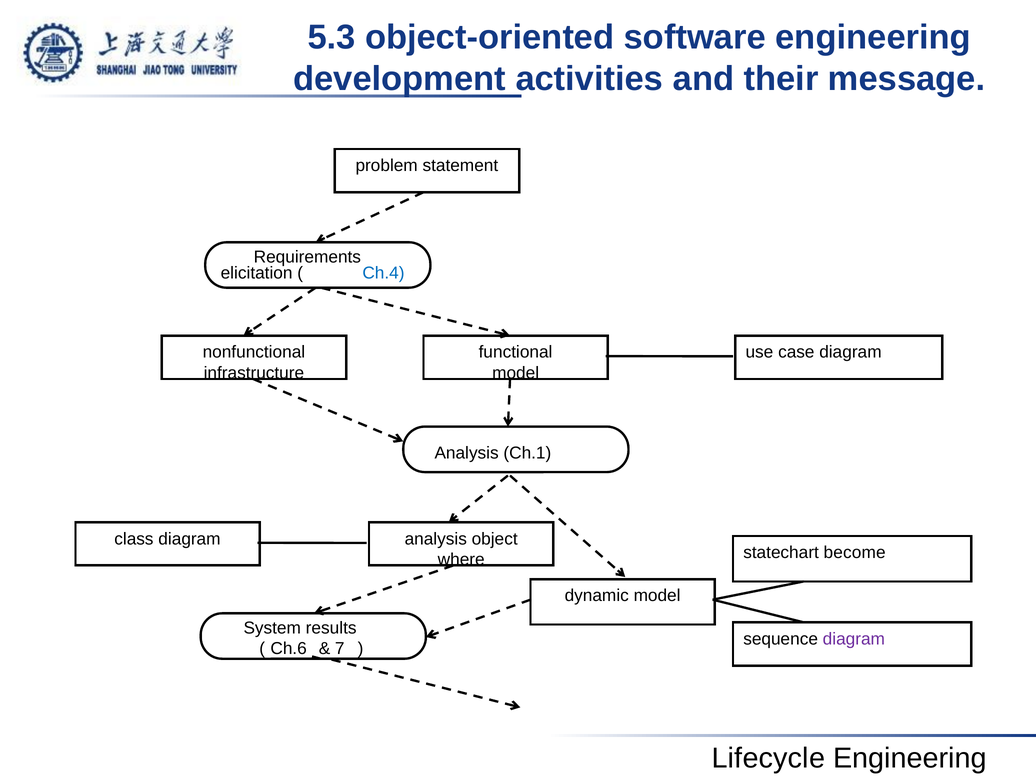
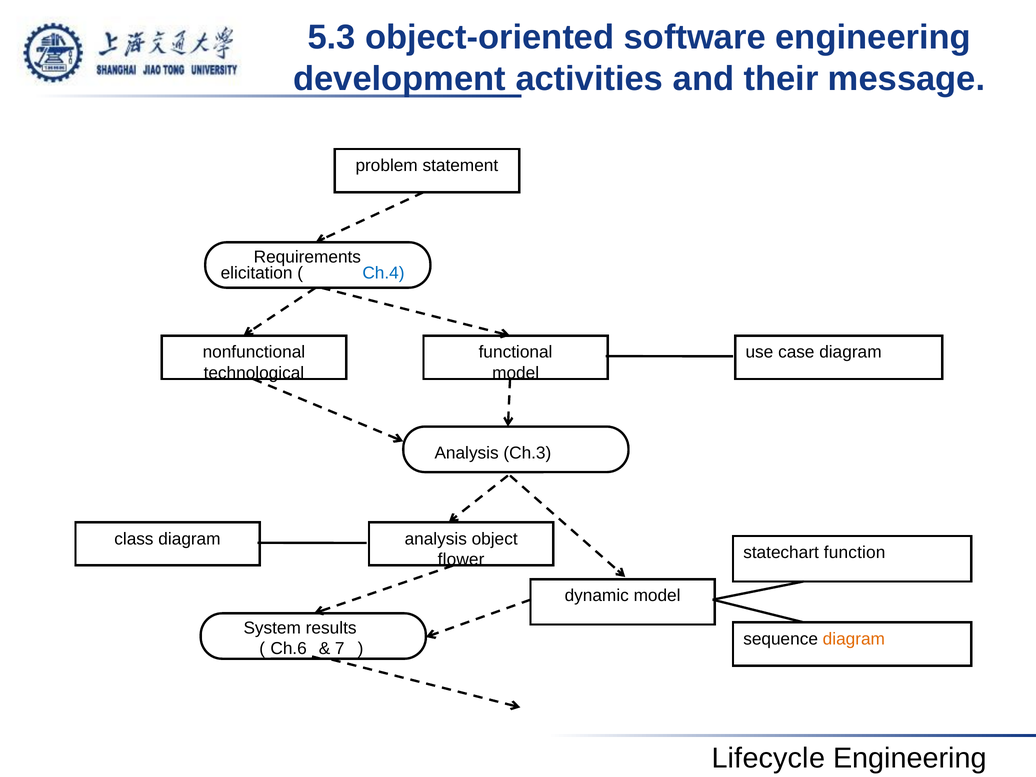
infrastructure: infrastructure -> technological (254, 373)
Ch.1: Ch.1 -> Ch.3 (527, 453)
become: become -> function (855, 553)
where: where -> flower (461, 560)
diagram colour: purple -> orange (854, 639)
